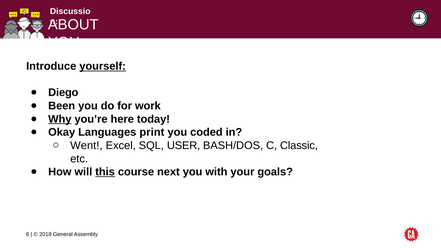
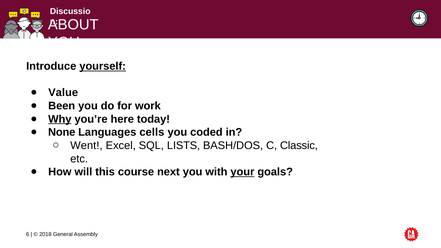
Diego: Diego -> Value (63, 93)
Okay: Okay -> None (62, 132)
print: print -> cells (152, 132)
USER: USER -> LISTS (184, 146)
this underline: present -> none (105, 172)
your underline: none -> present (242, 172)
